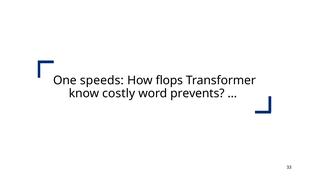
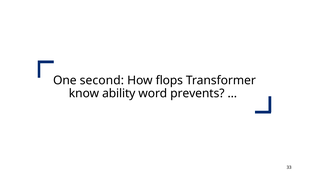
speeds: speeds -> second (102, 80)
costly: costly -> ability (119, 93)
